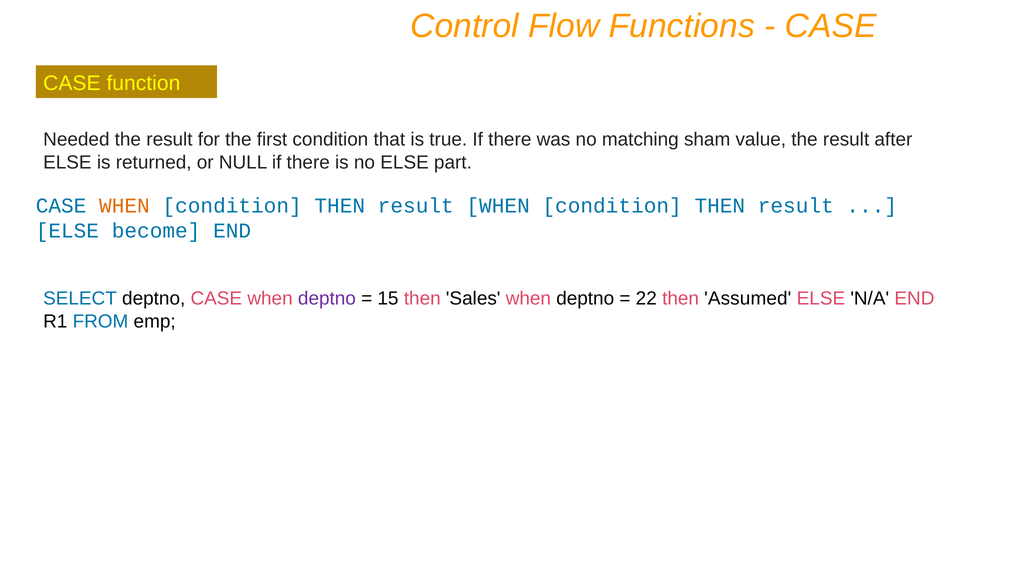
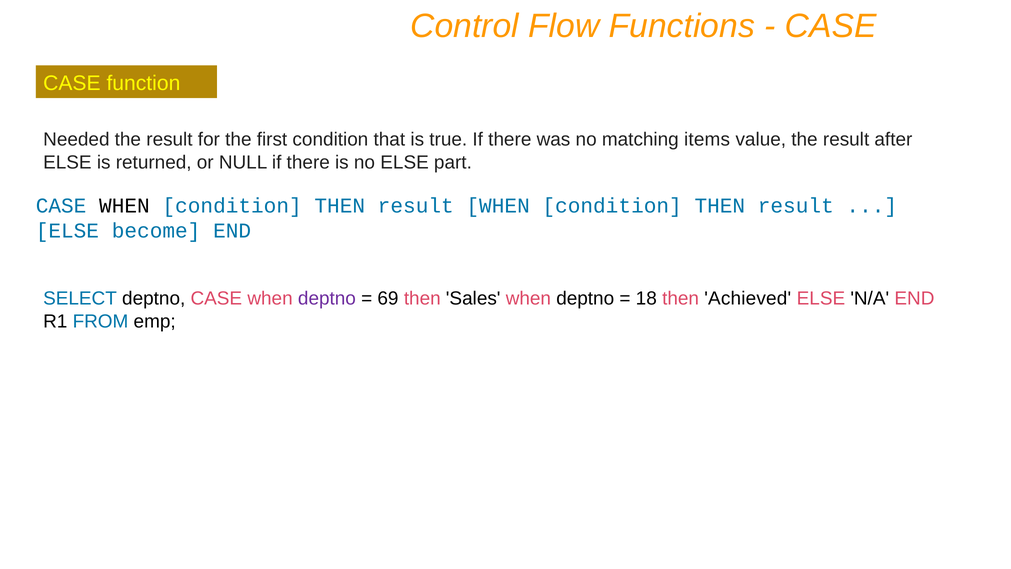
sham: sham -> items (707, 140)
WHEN colour: orange -> black (124, 206)
15: 15 -> 69 (388, 298)
22: 22 -> 18 (646, 298)
Assumed: Assumed -> Achieved (748, 298)
